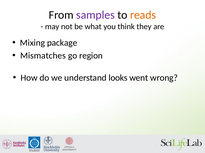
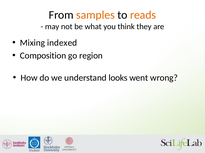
samples colour: purple -> orange (95, 15)
package: package -> indexed (62, 43)
Mismatches: Mismatches -> Composition (43, 56)
